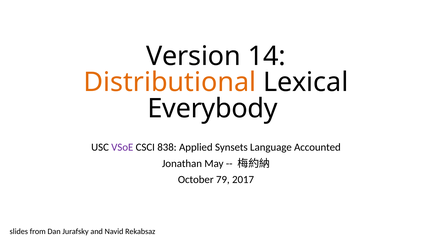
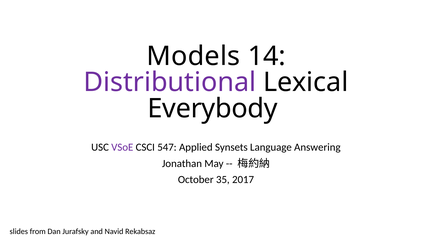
Version: Version -> Models (193, 56)
Distributional colour: orange -> purple (170, 82)
838: 838 -> 547 (167, 147)
Accounted: Accounted -> Answering (317, 147)
79: 79 -> 35 (223, 180)
